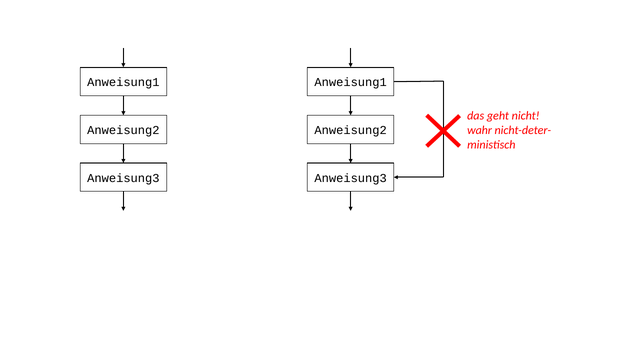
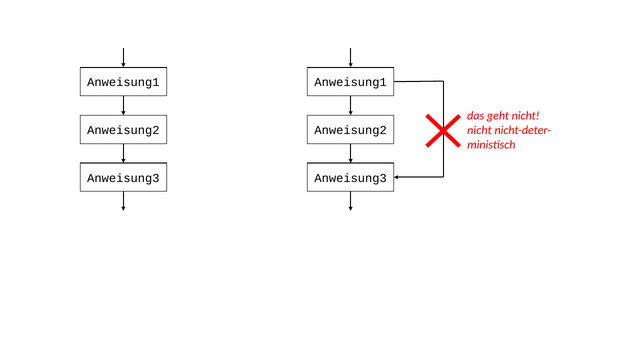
wahr: wahr -> nicht (479, 130)
